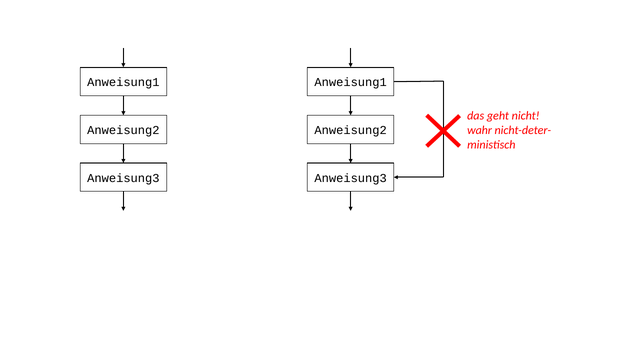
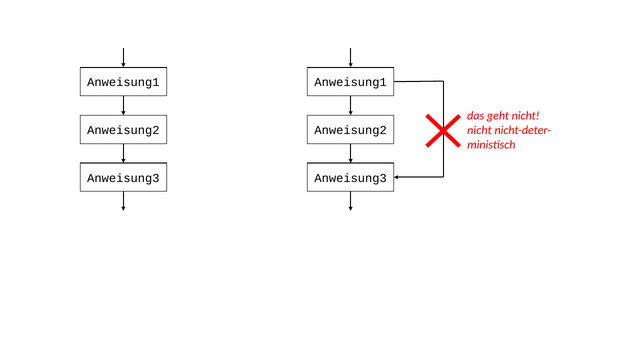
wahr: wahr -> nicht (479, 130)
